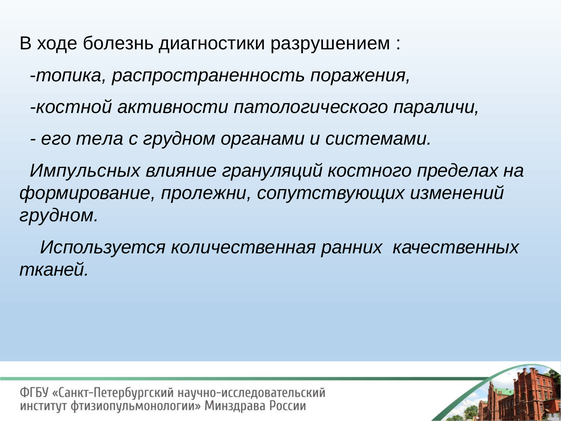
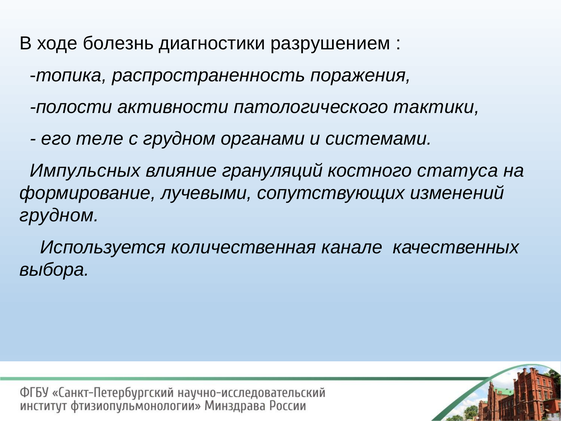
костной: костной -> полости (71, 107)
параличи: параличи -> тактики (436, 107)
тела: тела -> теле (100, 139)
пределах: пределах -> статуса (458, 170)
пролежни: пролежни -> лучевыми (207, 193)
ранних: ранних -> канале (352, 247)
тканей: тканей -> выбора (54, 270)
